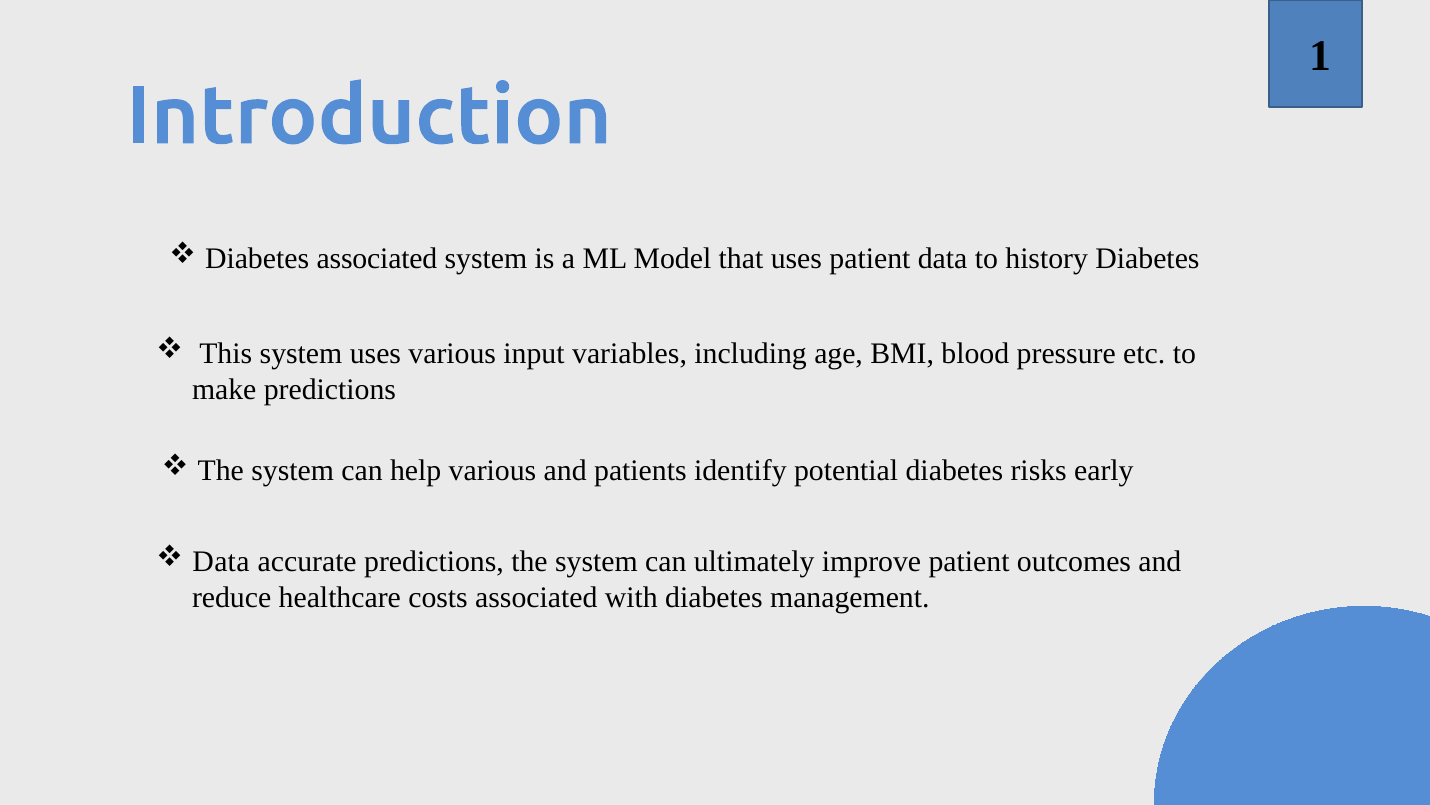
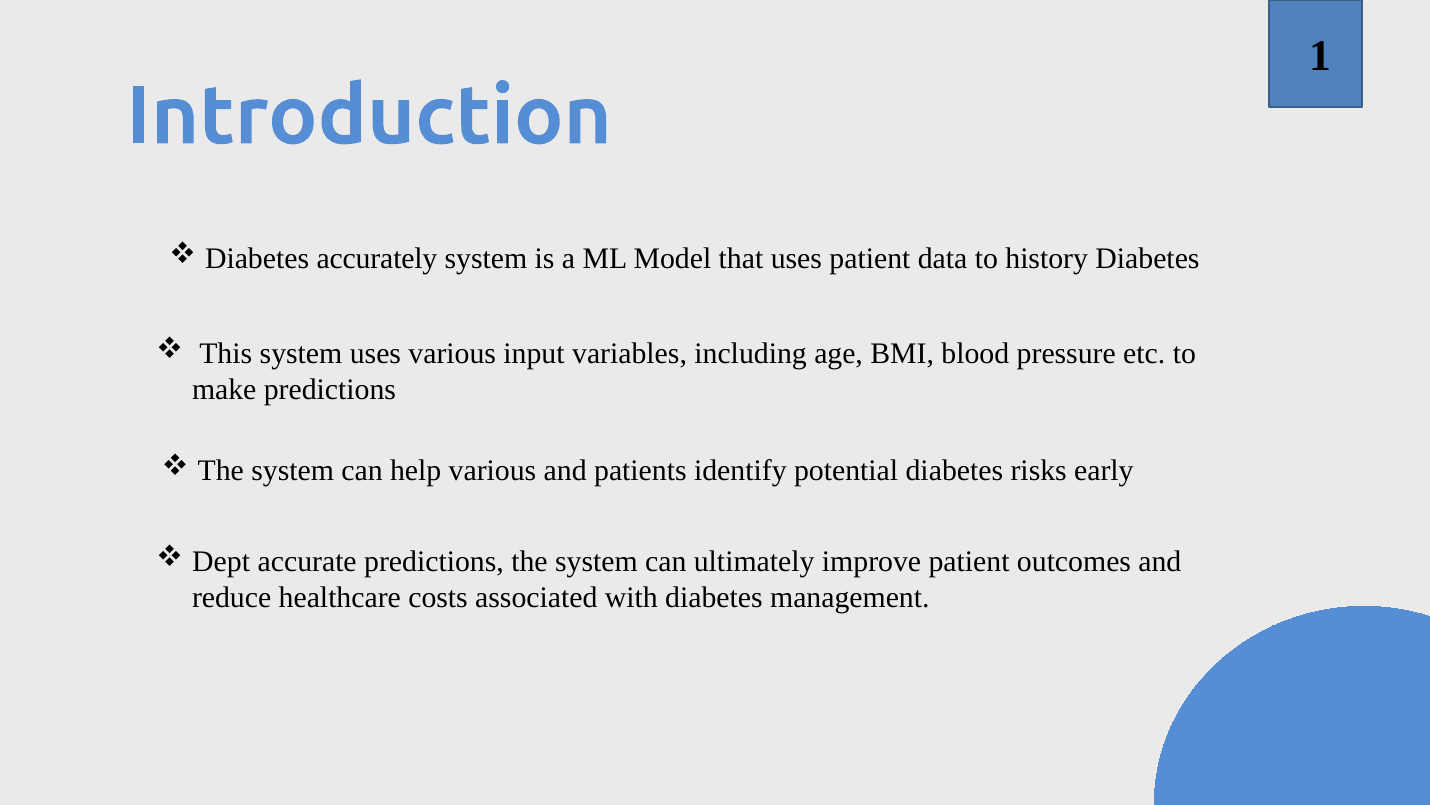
Diabetes associated: associated -> accurately (377, 258)
Data: Data -> Dept (221, 561)
